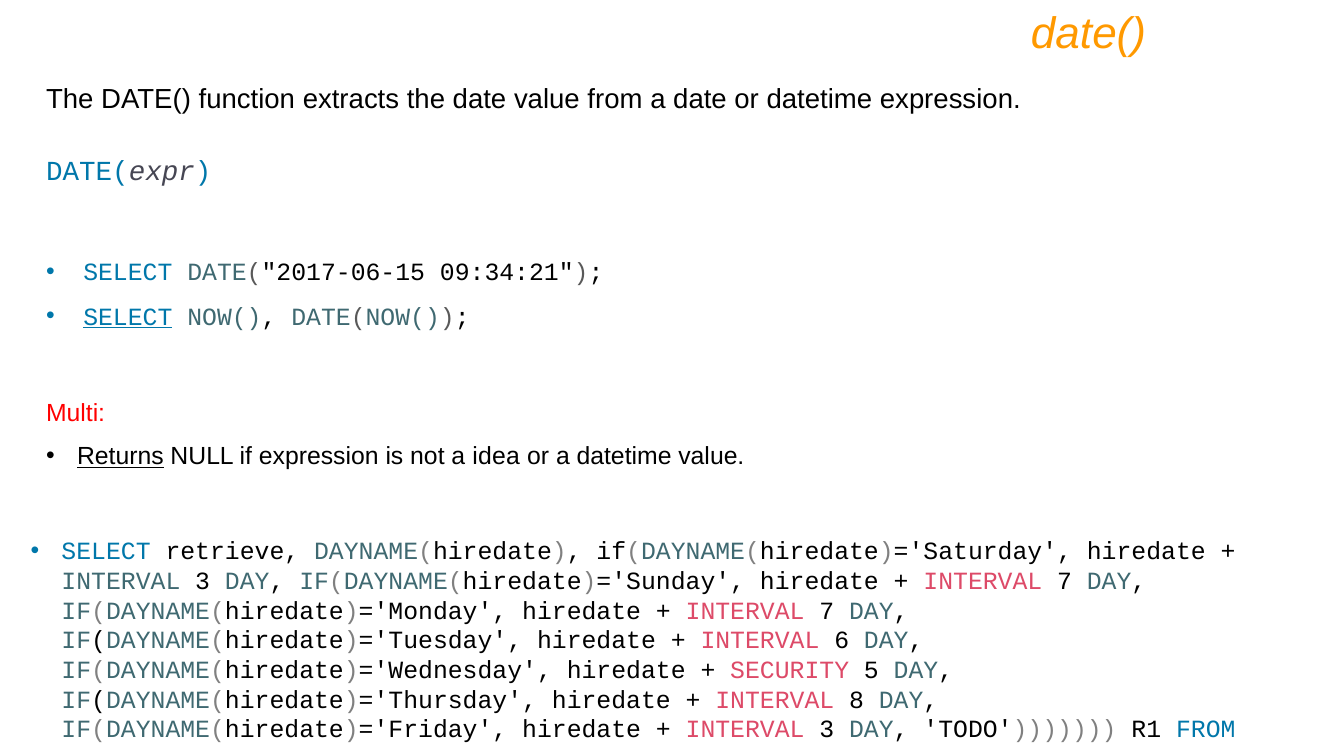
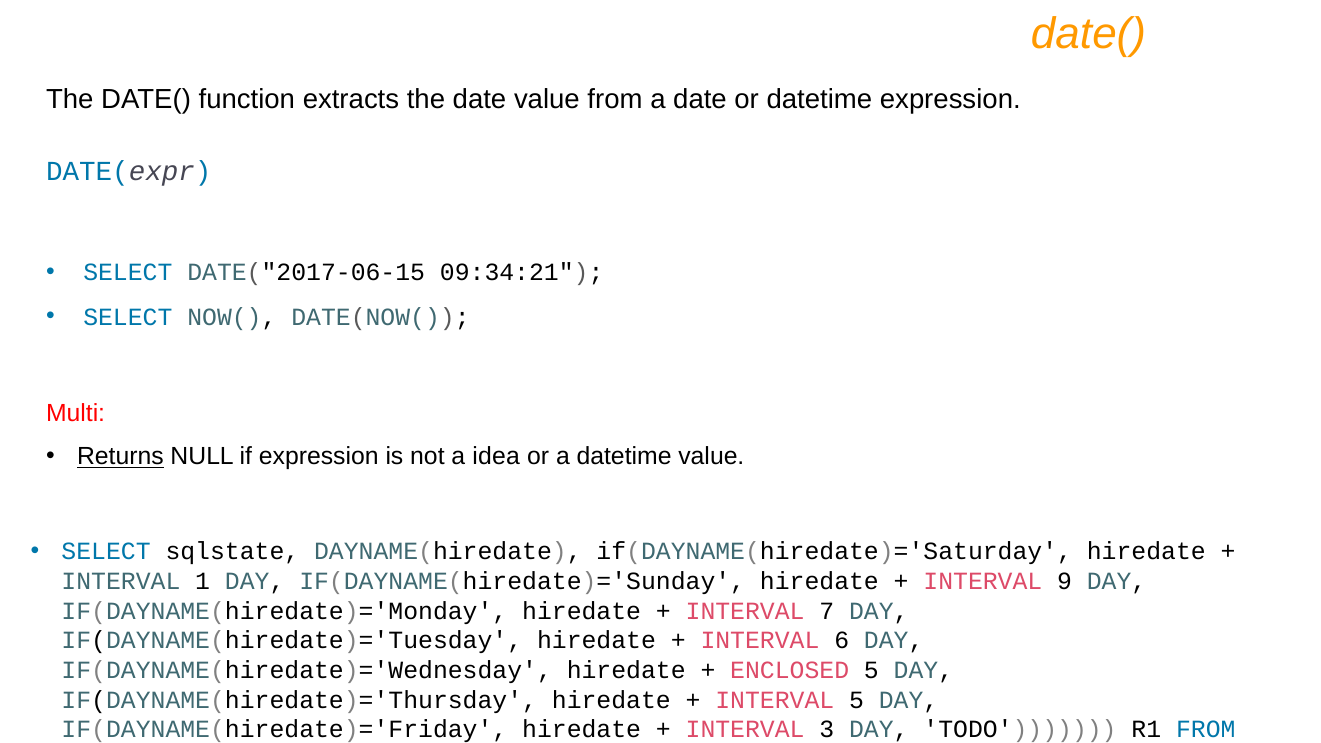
SELECT underline: present -> none (128, 317)
retrieve: retrieve -> sqlstate (232, 551)
3: 3 -> 1 (203, 581)
7: 7 -> 9 (1065, 581)
SECURITY: SECURITY -> ENCLOSED (790, 670)
INTERVAL 8: 8 -> 5 (857, 700)
